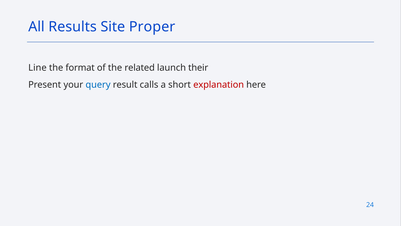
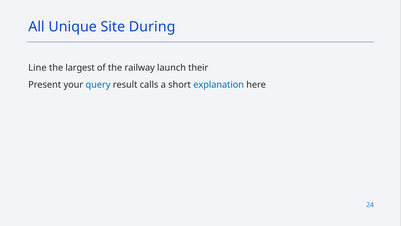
Results: Results -> Unique (73, 27)
Proper: Proper -> During (152, 27)
format: format -> largest (80, 68)
related: related -> railway (140, 68)
explanation colour: red -> blue (219, 85)
